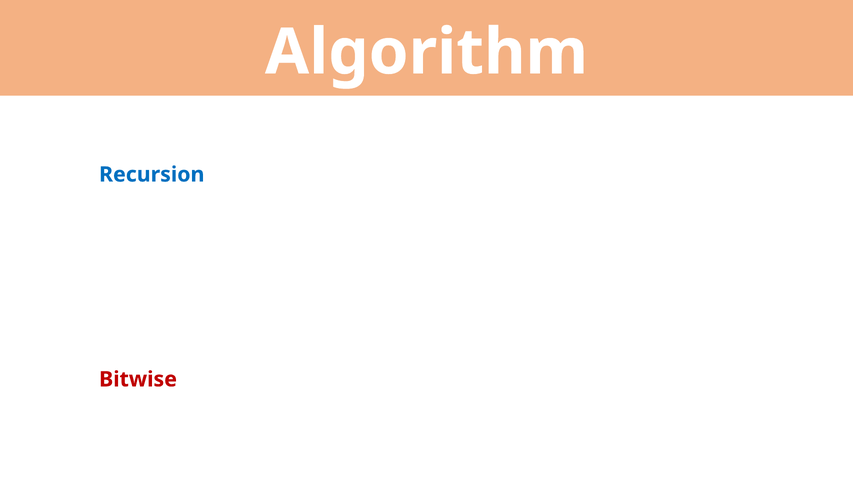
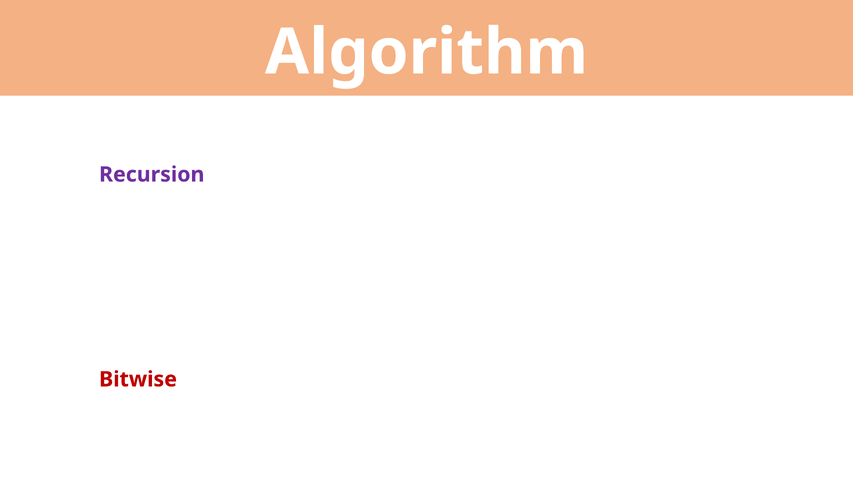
Recursion colour: blue -> purple (152, 174)
